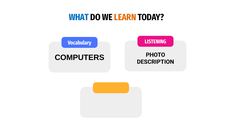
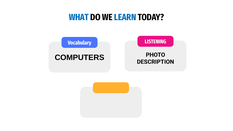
LEARN colour: orange -> blue (125, 17)
